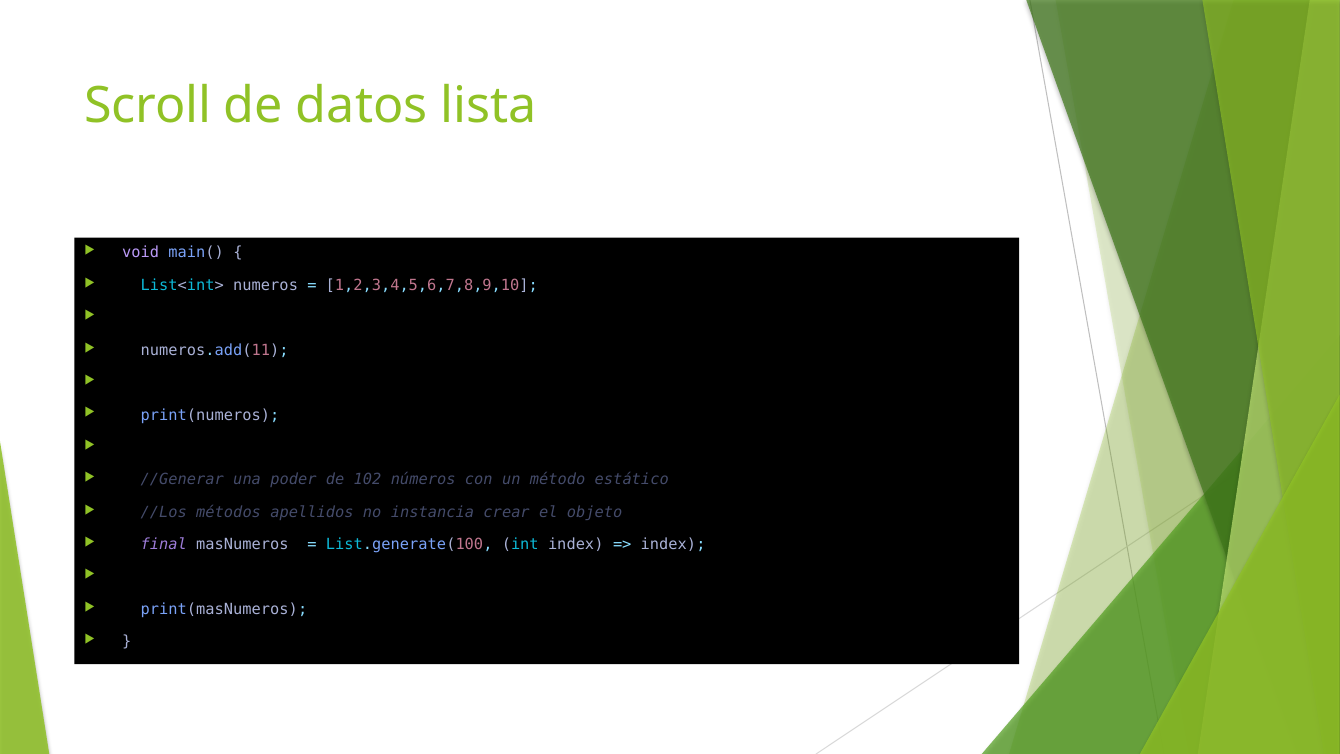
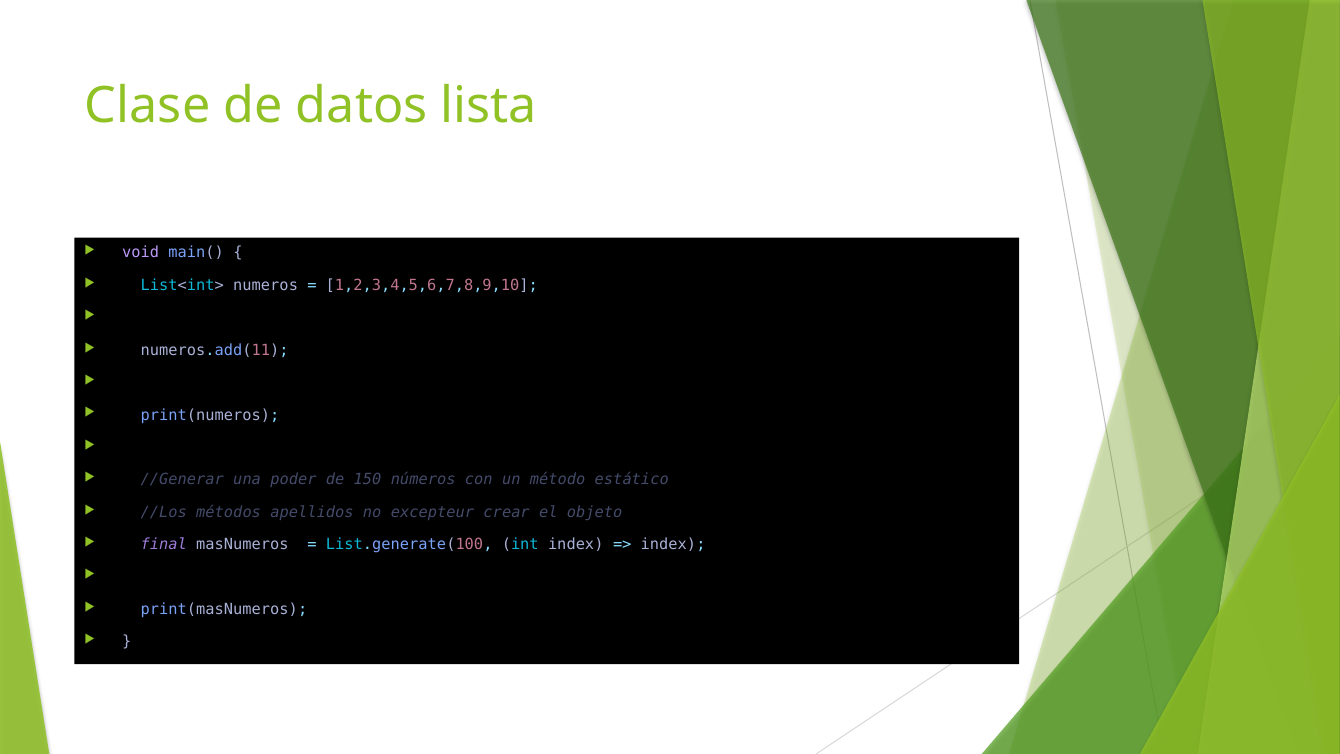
Scroll: Scroll -> Clase (147, 106)
102: 102 -> 150 (368, 480)
instancia: instancia -> excepteur (432, 512)
